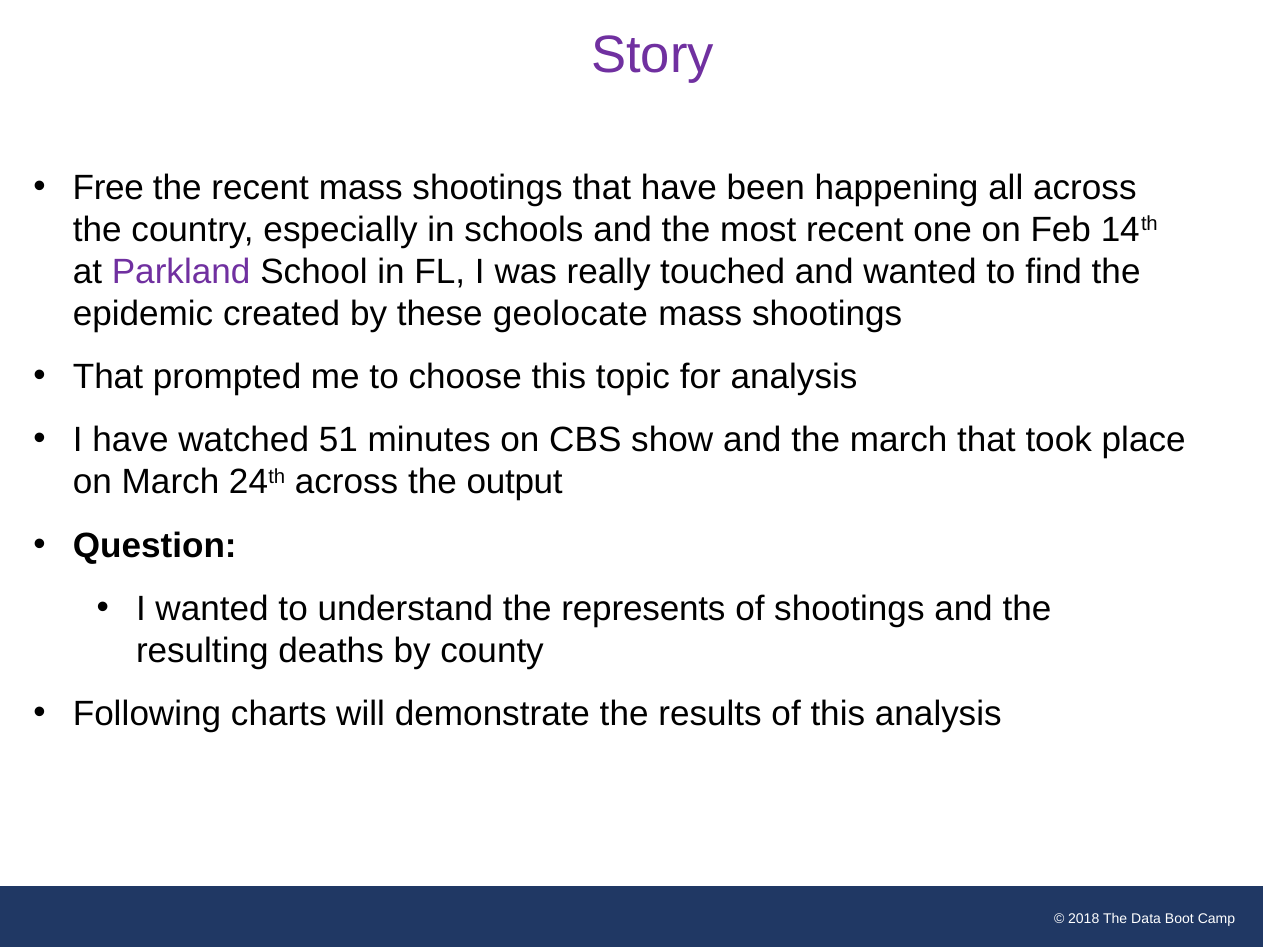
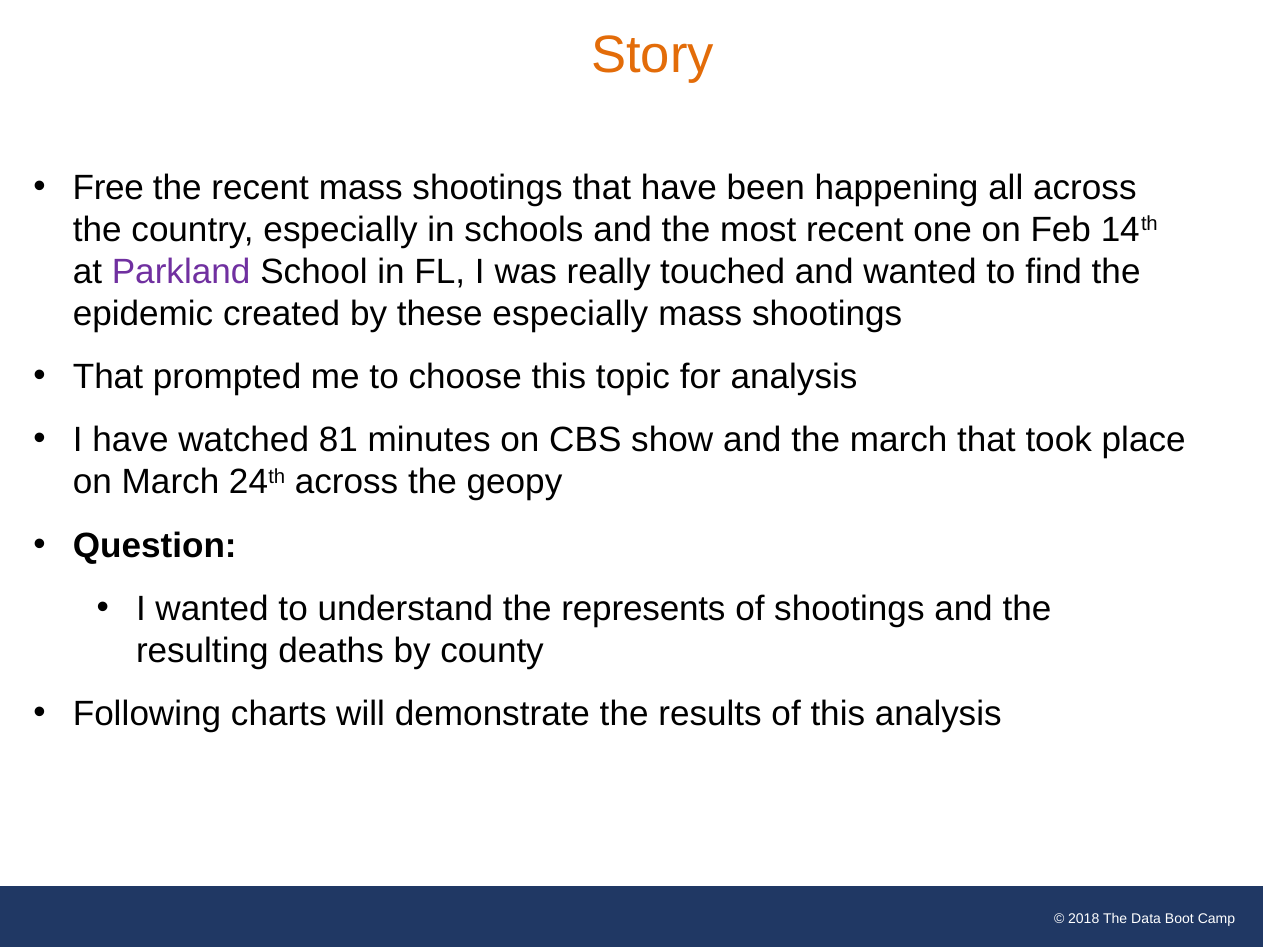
Story colour: purple -> orange (652, 55)
these geolocate: geolocate -> especially (570, 314)
51: 51 -> 81 (338, 440)
output: output -> geopy (514, 482)
